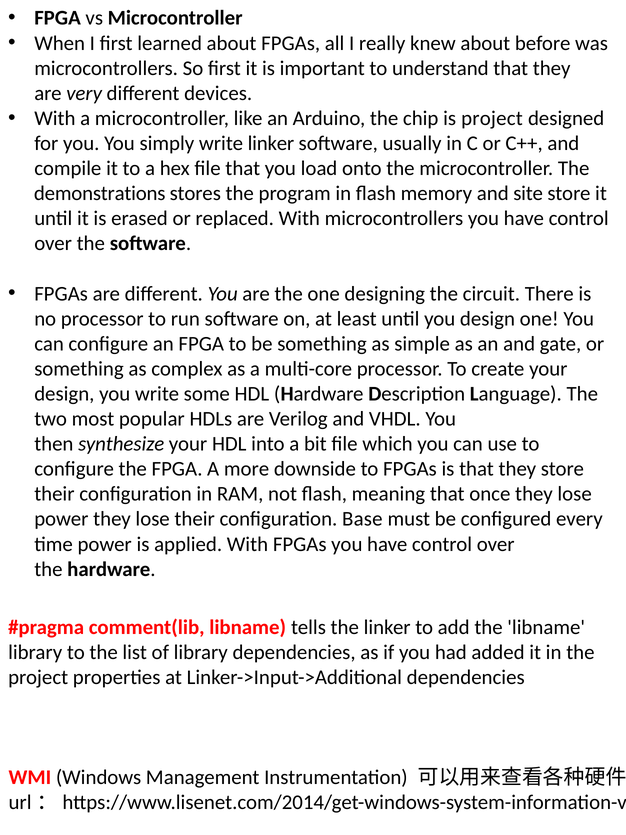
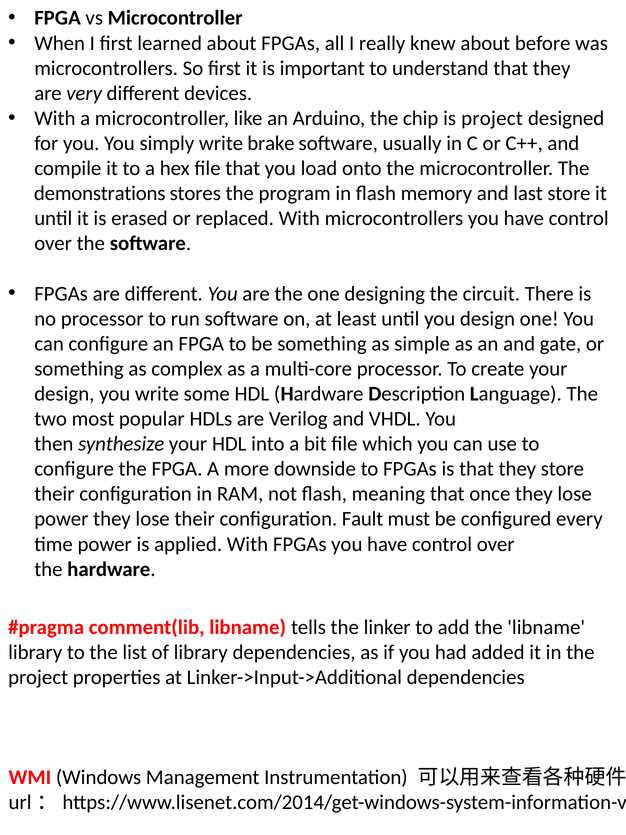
write linker: linker -> brake (271, 143)
site: site -> last (528, 193)
Base: Base -> Fault (363, 519)
